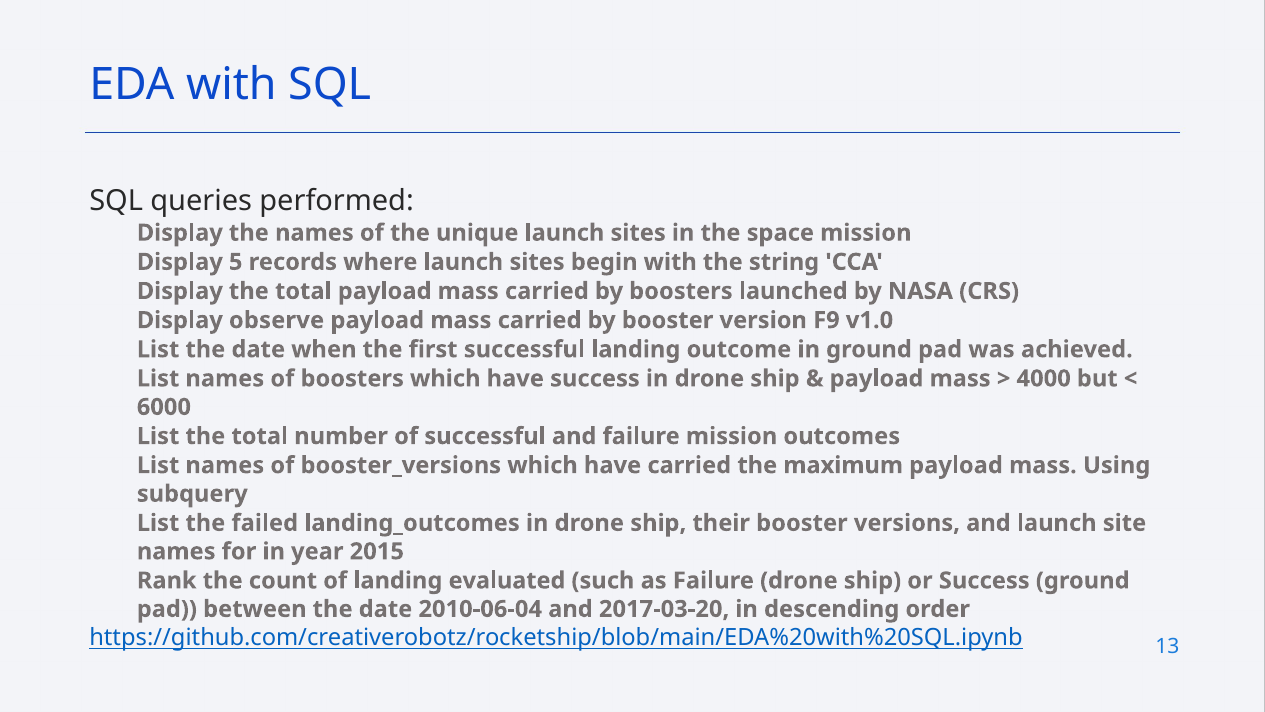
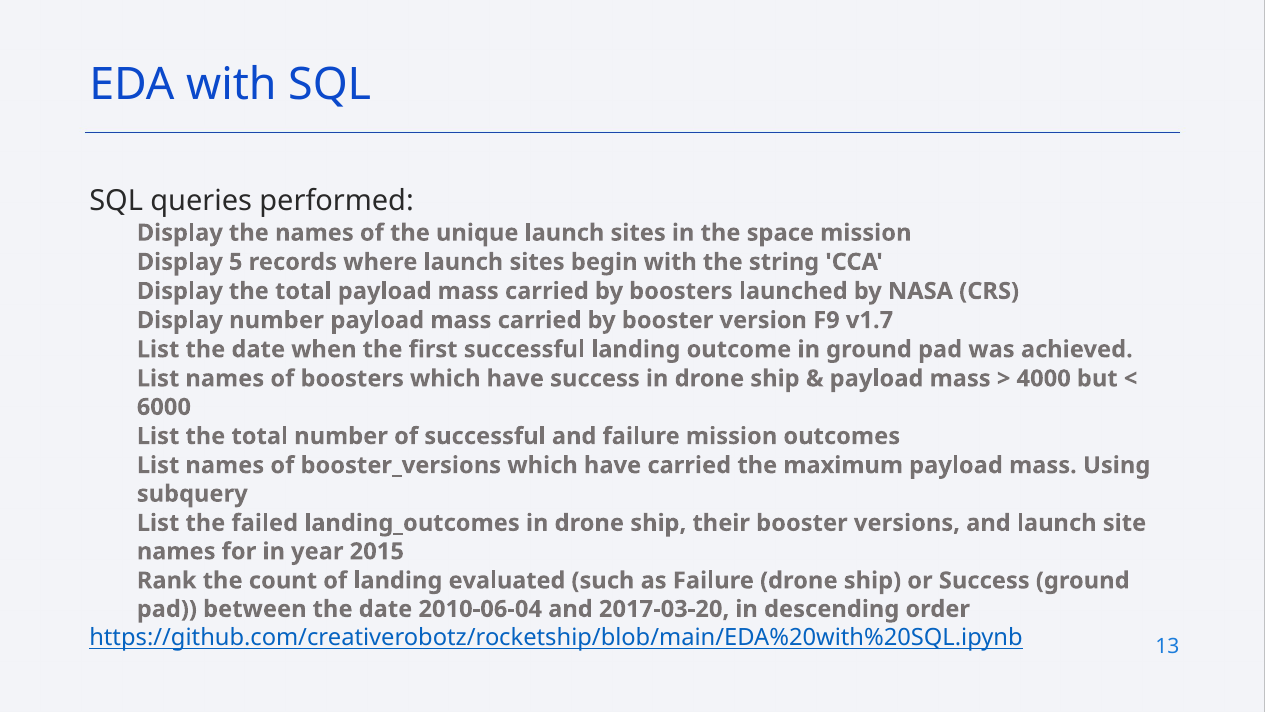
Display observe: observe -> number (276, 320)
v1.0: v1.0 -> v1.7 (870, 320)
